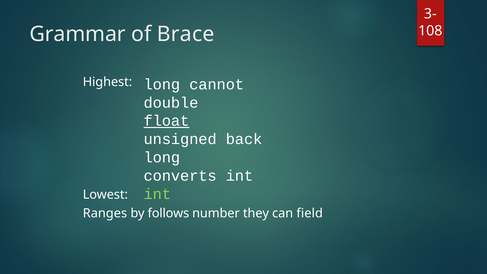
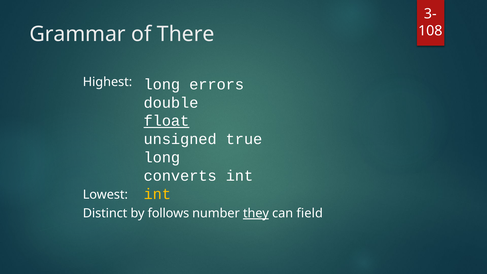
Brace: Brace -> There (186, 34)
cannot: cannot -> errors (217, 84)
back: back -> true (244, 139)
int colour: light green -> yellow (157, 194)
Ranges: Ranges -> Distinct (105, 213)
they underline: none -> present (256, 213)
